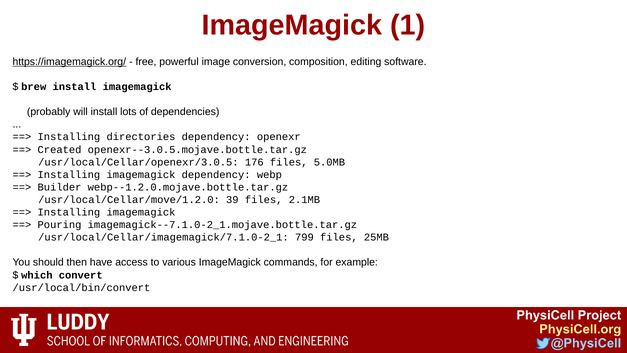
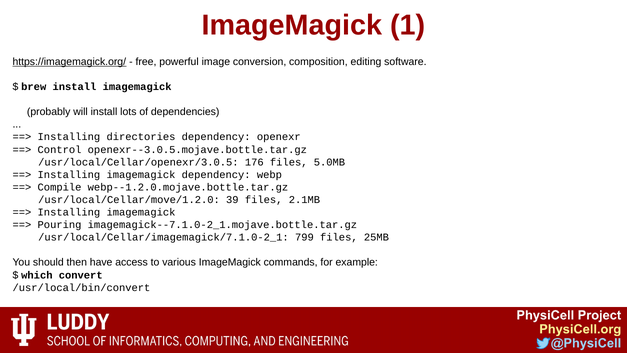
Created: Created -> Control (60, 149)
Builder: Builder -> Compile (60, 187)
